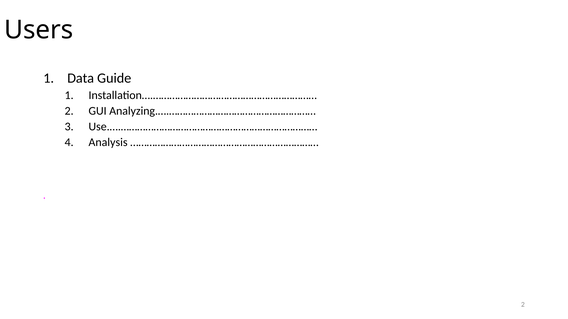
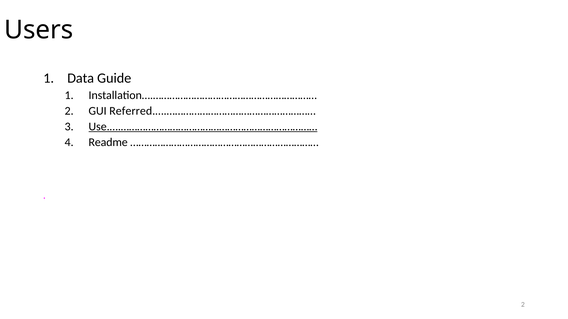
Analyzing.….………………………………………………: Analyzing.….……………………………………………… -> Referred.….……………………………………………… (212, 111)
Use.….……………………………………………………………… underline: none -> present (203, 127)
Analysis: Analysis -> Readme (108, 143)
